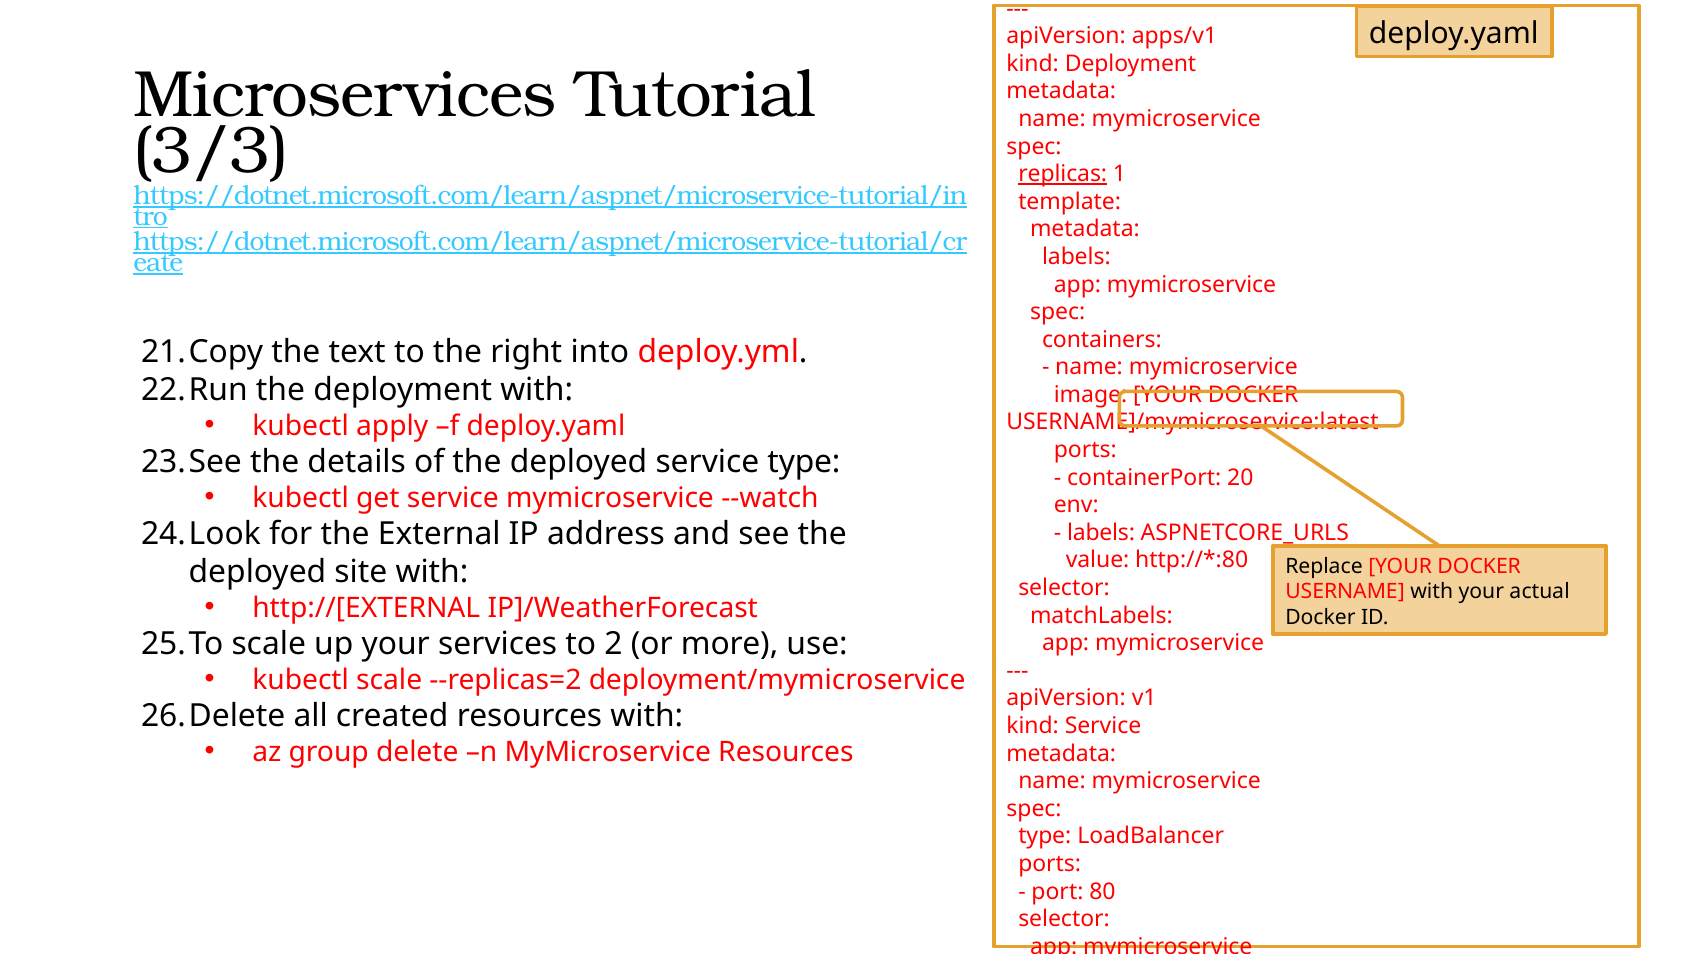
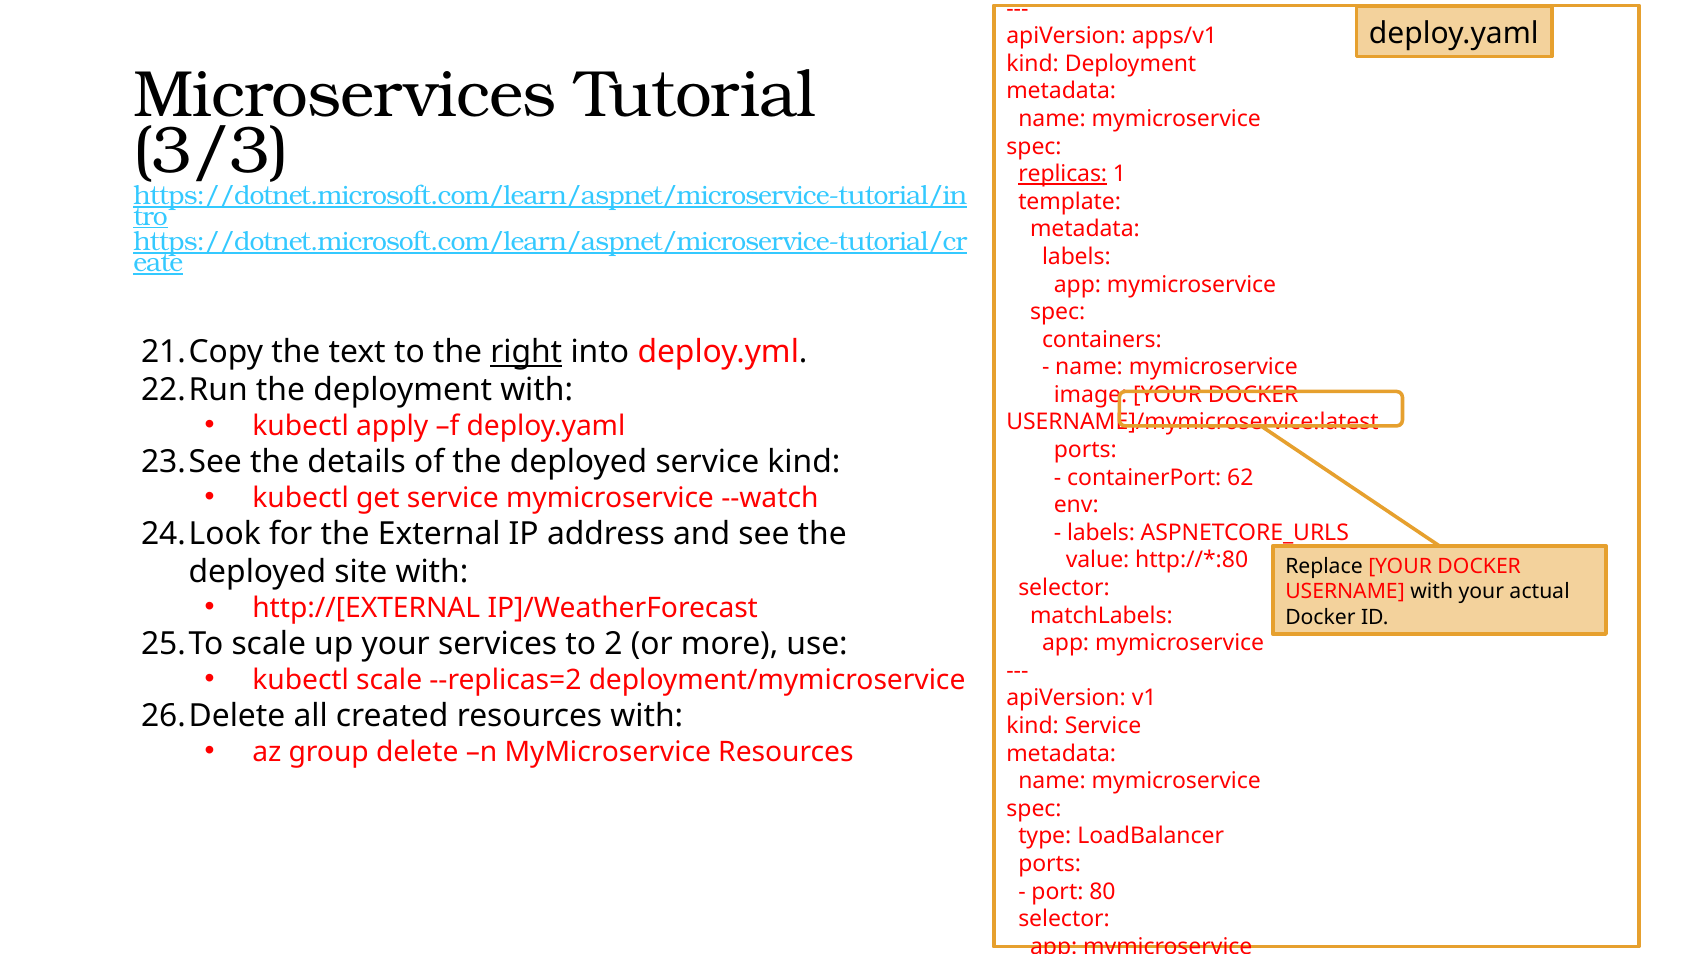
right underline: none -> present (526, 352)
service type: type -> kind (804, 462)
20: 20 -> 62 (1240, 478)
